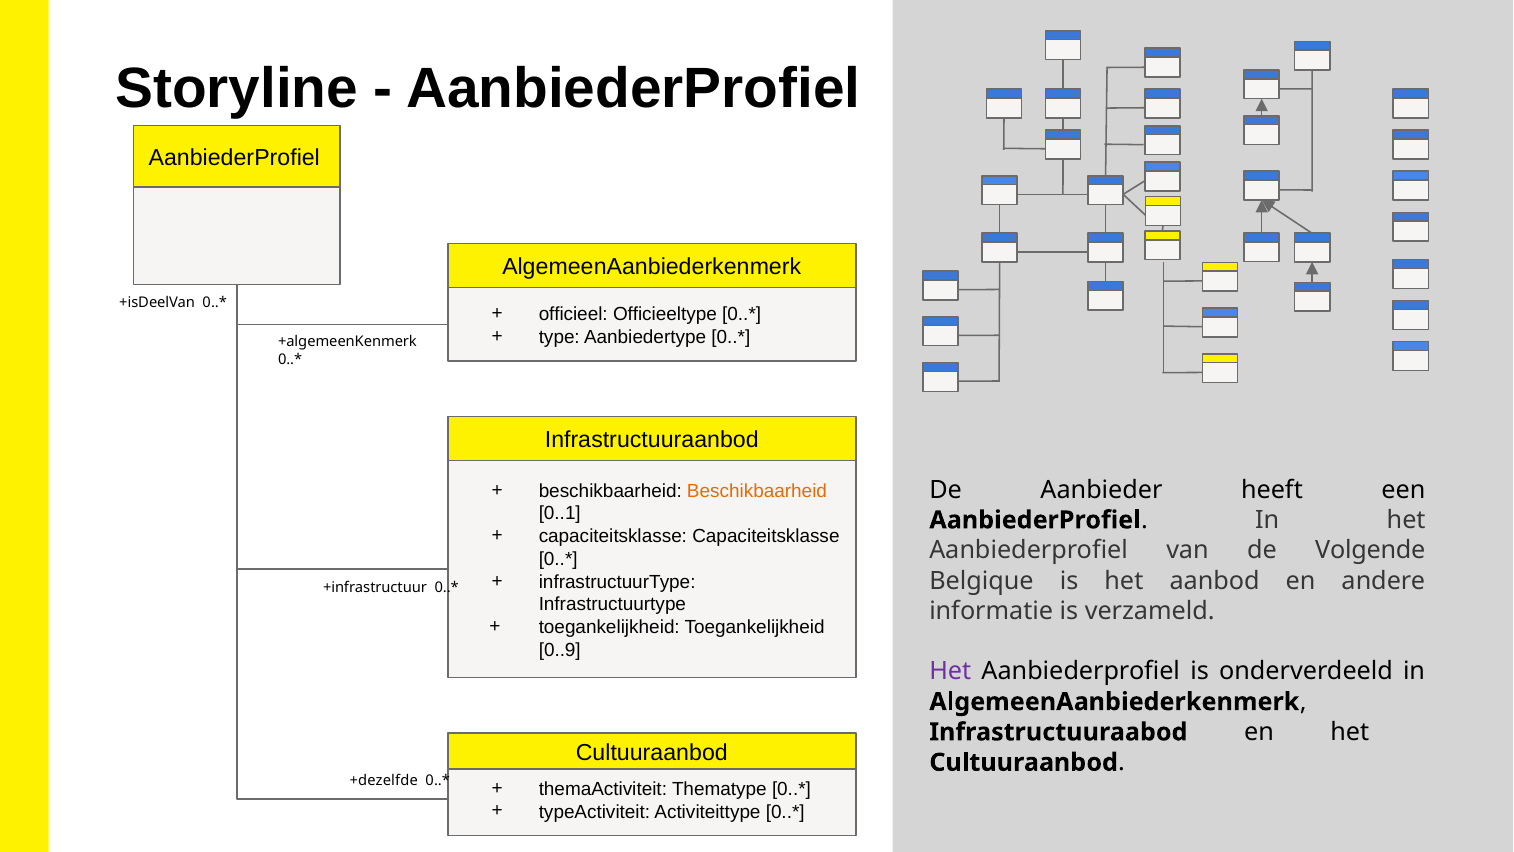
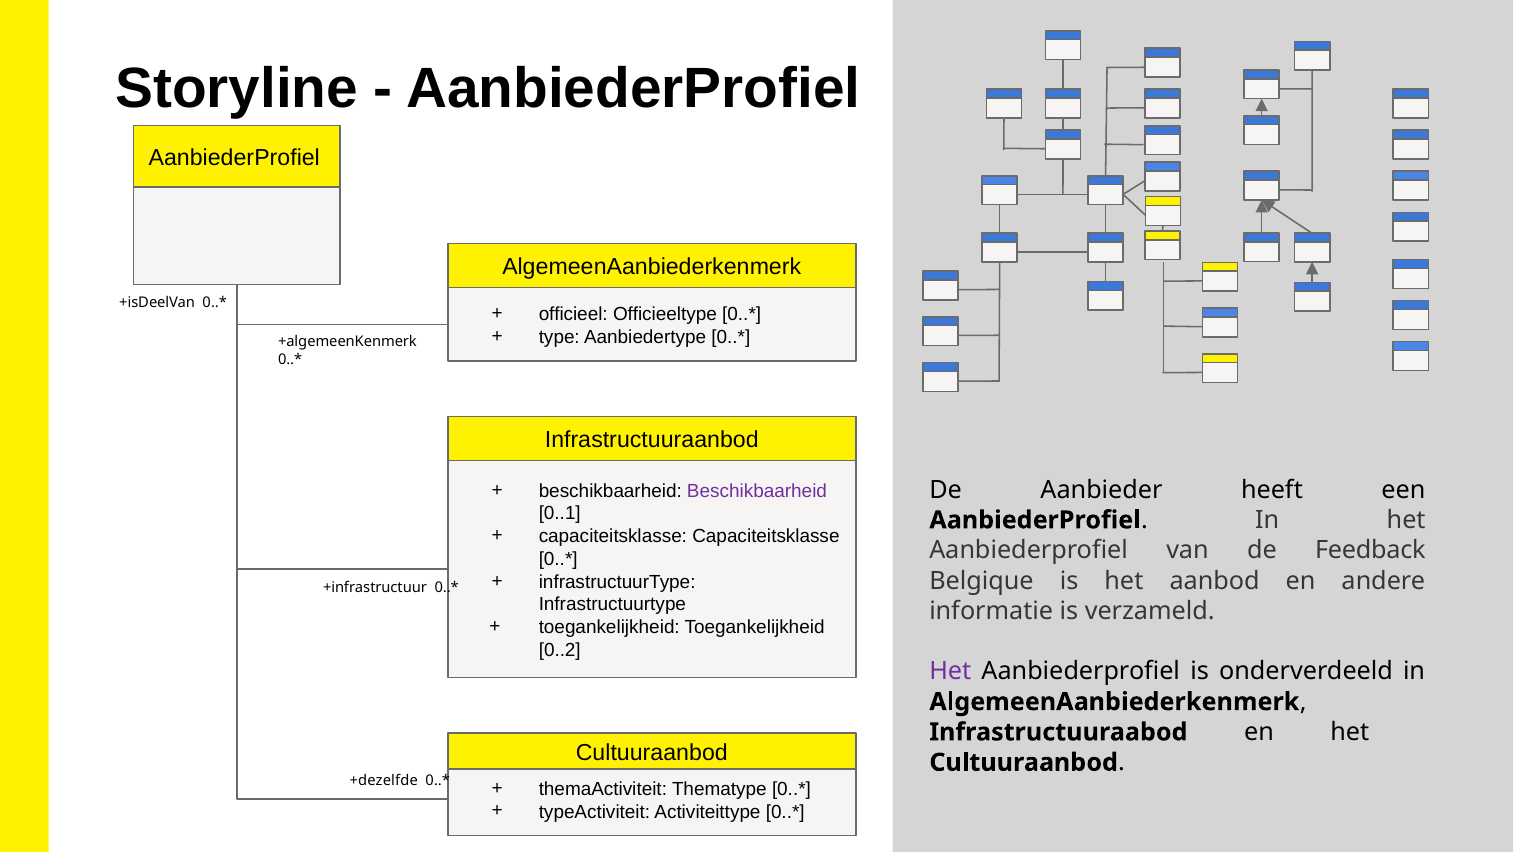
Beschikbaarheid colour: orange -> purple (757, 491)
Volgende: Volgende -> Feedback (1370, 550)
0..9: 0..9 -> 0..2 (560, 650)
